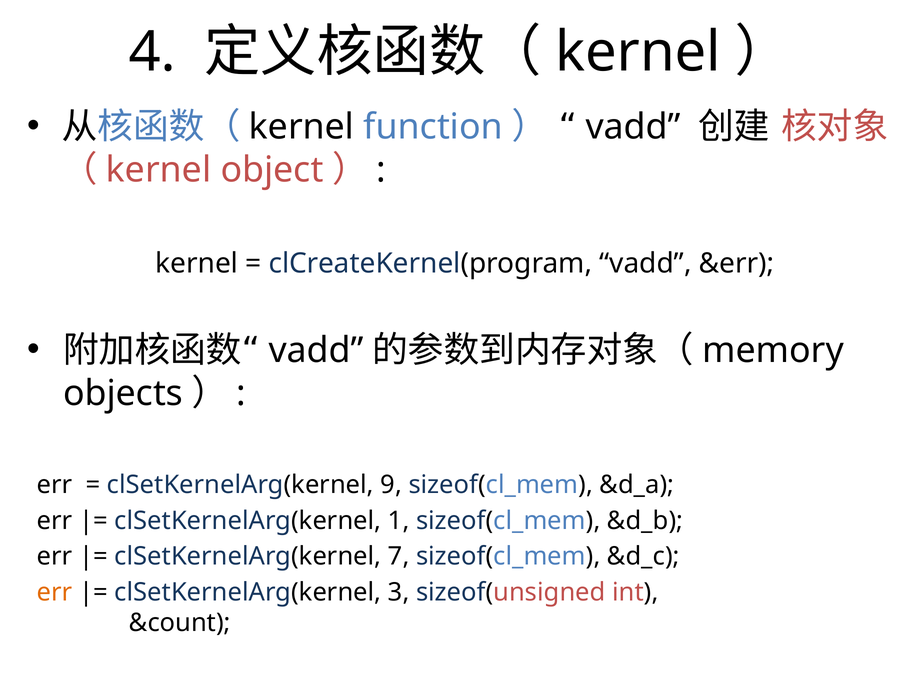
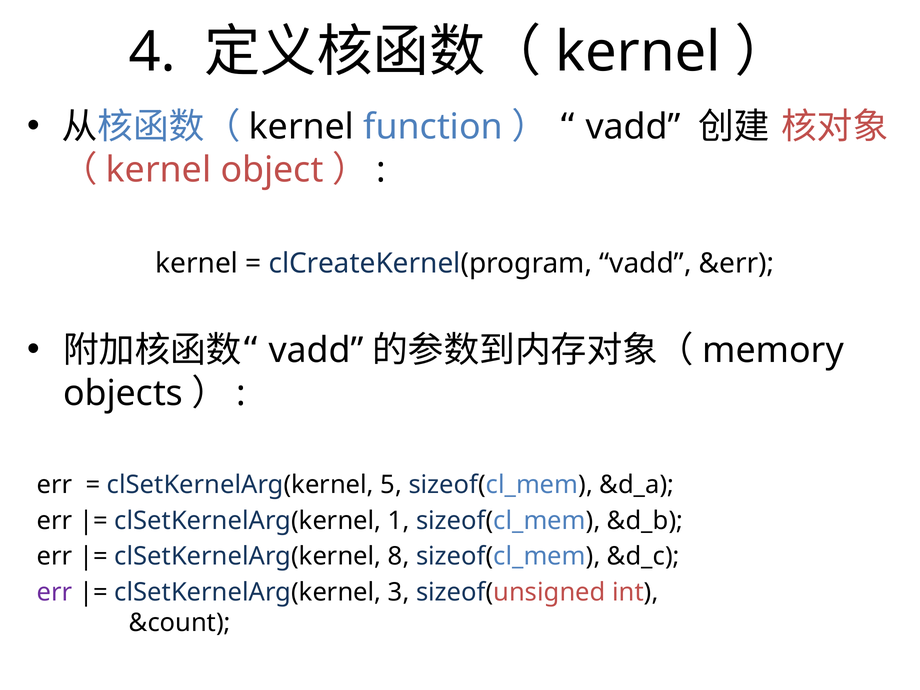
9: 9 -> 5 (391, 485)
7: 7 -> 8 (399, 556)
err colour: orange -> purple (55, 592)
